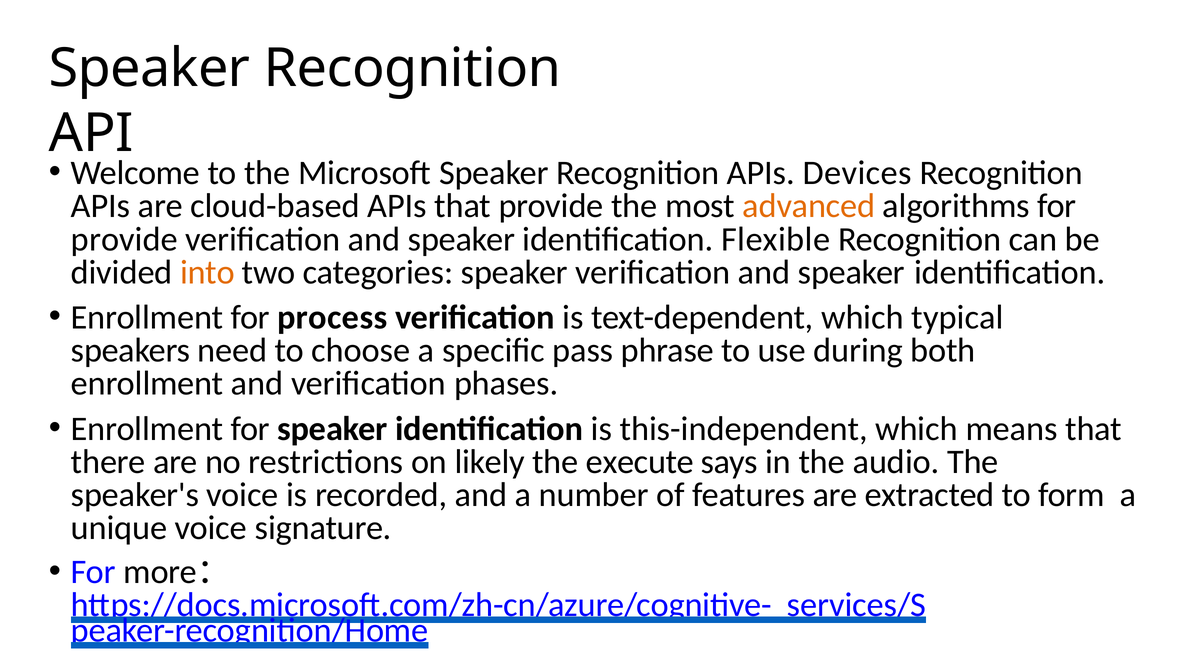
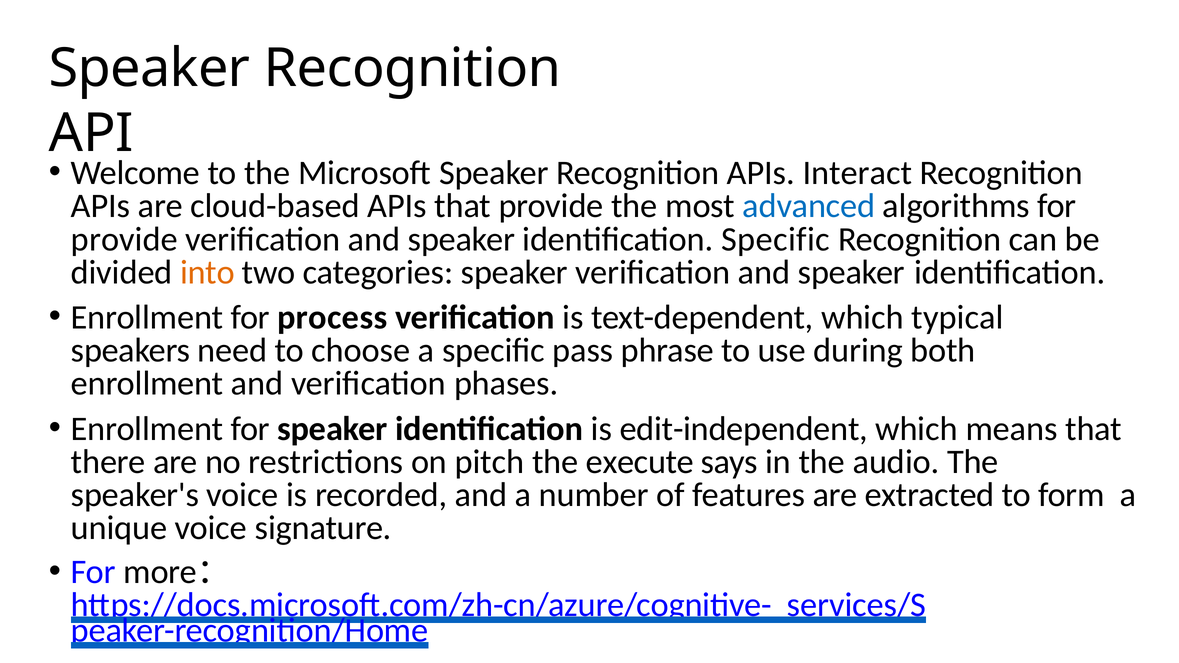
Devices: Devices -> Interact (857, 173)
advanced colour: orange -> blue (809, 206)
identification Flexible: Flexible -> Specific (776, 239)
this-independent: this-independent -> edit-independent (744, 429)
likely: likely -> pitch (490, 462)
